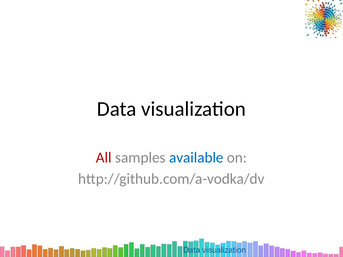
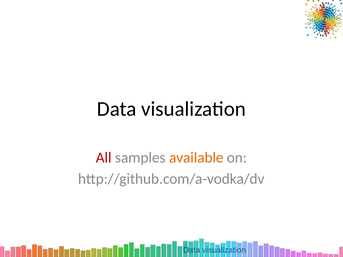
available colour: blue -> orange (196, 158)
